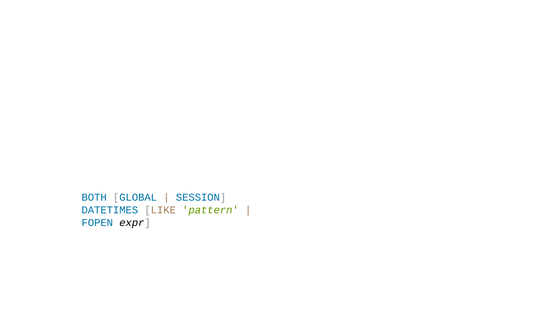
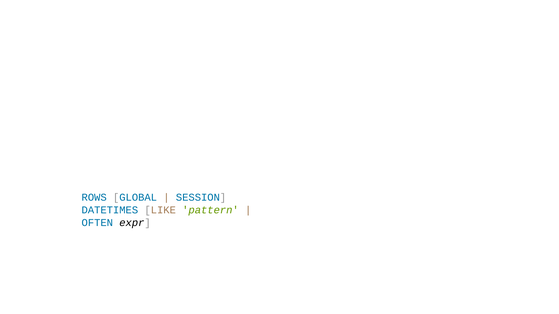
BOTH: BOTH -> ROWS (94, 198)
FOPEN: FOPEN -> OFTEN (97, 223)
